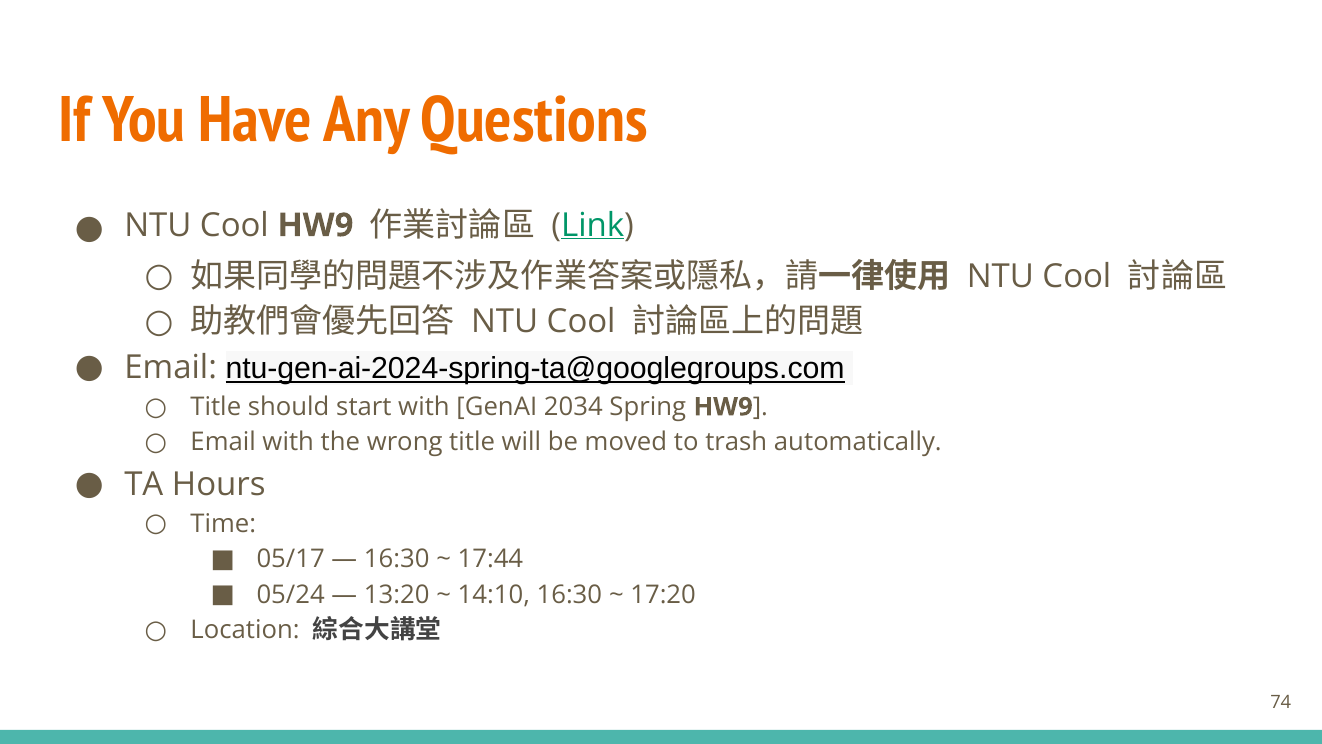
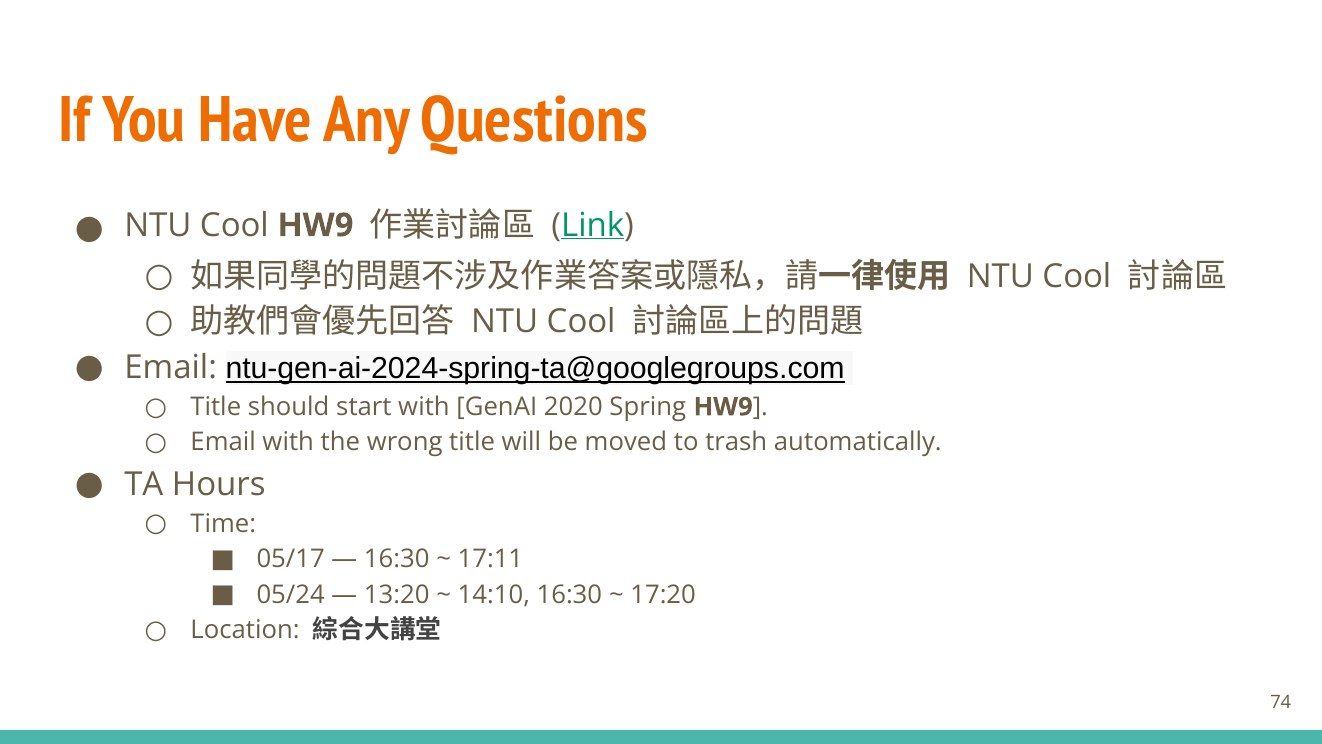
2034: 2034 -> 2020 (573, 407)
17:44: 17:44 -> 17:11 (490, 559)
